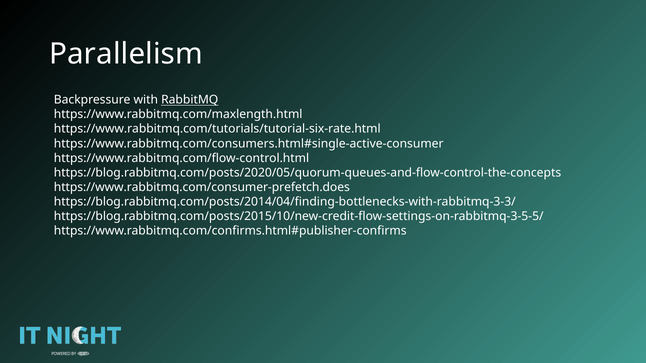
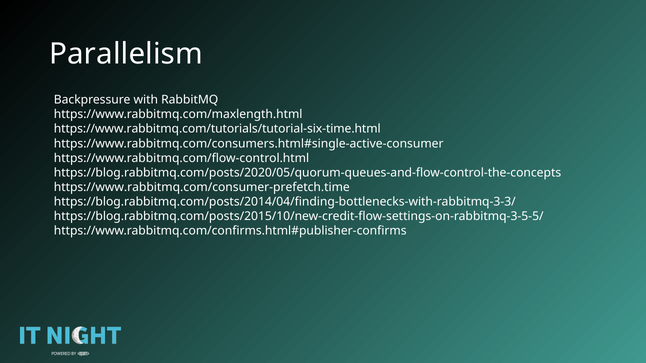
RabbitMQ underline: present -> none (190, 100)
https://www.rabbitmq.com/tutorials/tutorial-six-rate.html: https://www.rabbitmq.com/tutorials/tutorial-six-rate.html -> https://www.rabbitmq.com/tutorials/tutorial-six-time.html (217, 129)
https://www.rabbitmq.com/consumer-prefetch.does: https://www.rabbitmq.com/consumer-prefetch.does -> https://www.rabbitmq.com/consumer-prefetch.time (202, 187)
